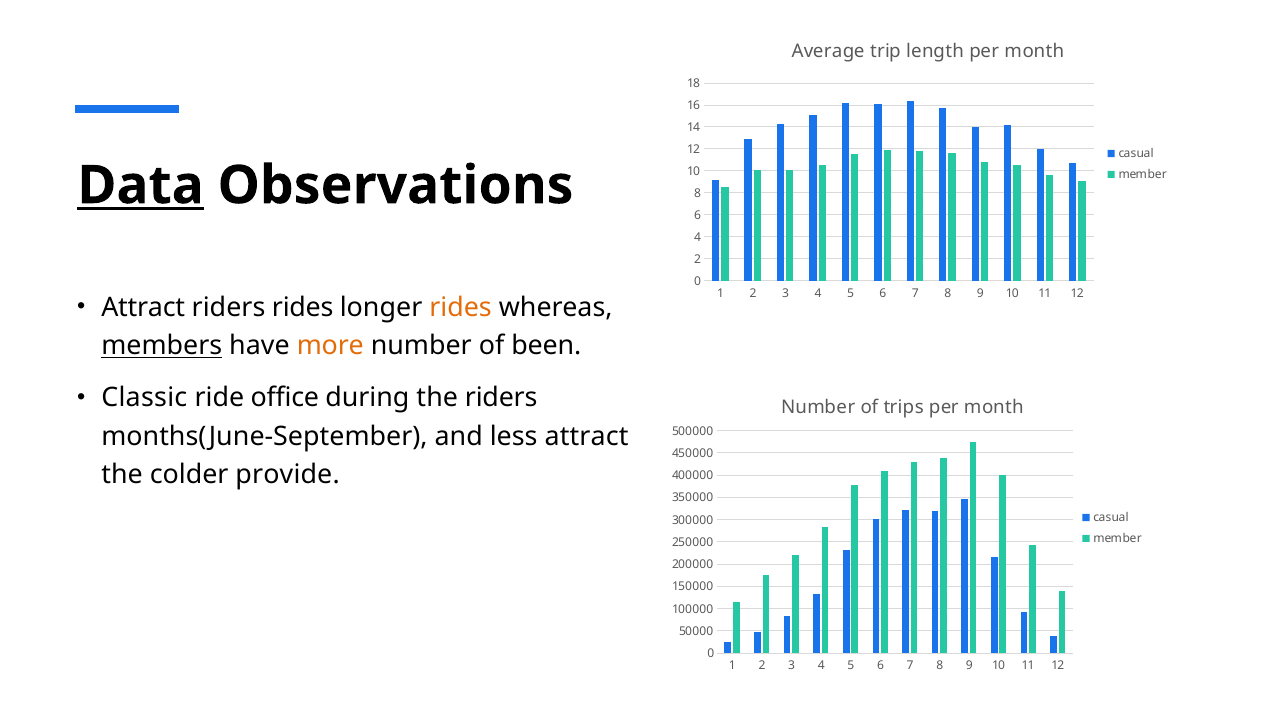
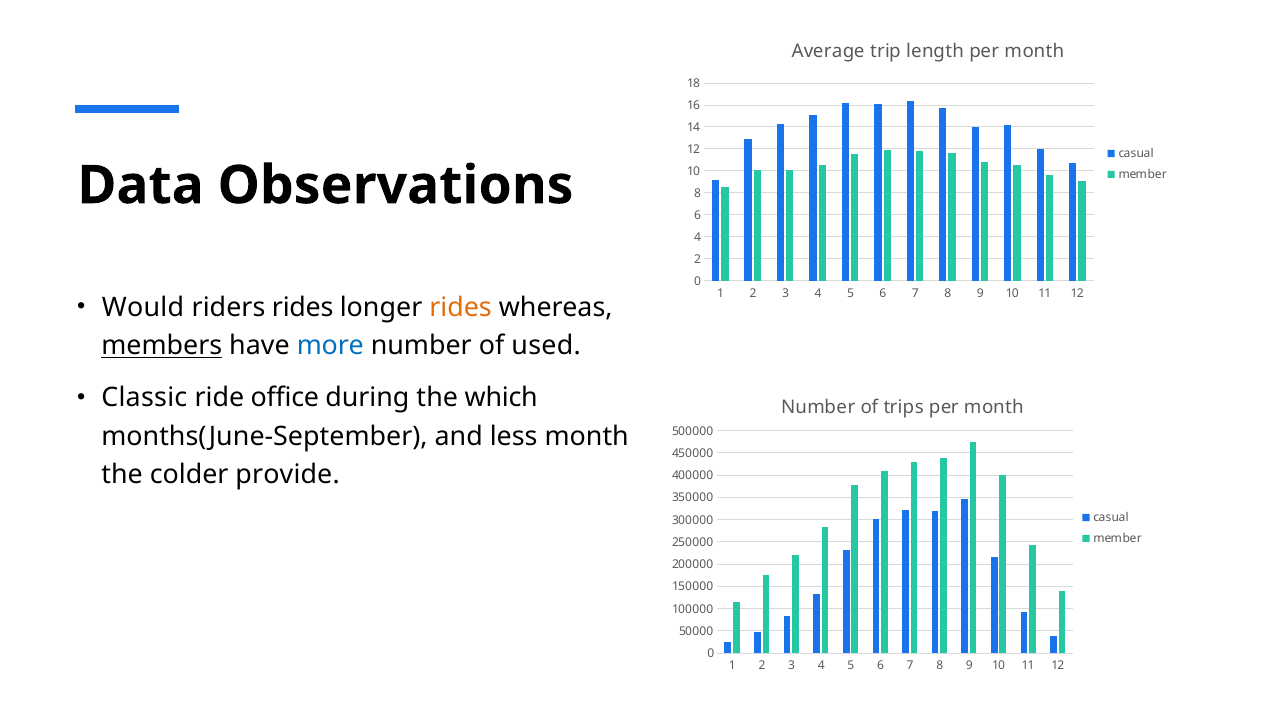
Data underline: present -> none (140, 186)
Attract: Attract -> Would (143, 307)
more colour: orange -> blue (330, 346)
been: been -> used (546, 346)
the riders: riders -> which (501, 398)
less attract: attract -> month (587, 436)
